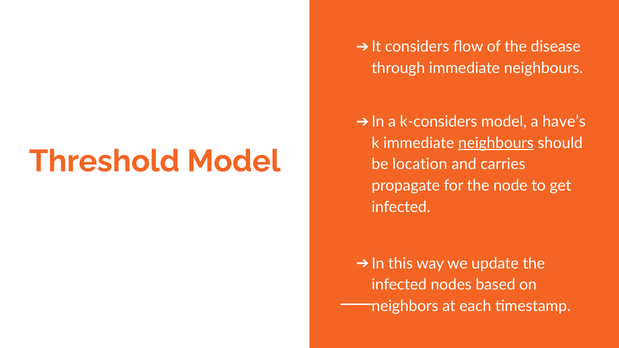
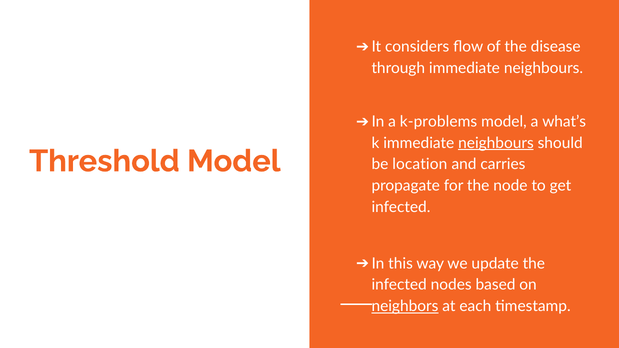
k-considers: k-considers -> k-problems (439, 122)
have’s: have’s -> what’s (564, 122)
neighbors underline: none -> present (405, 306)
